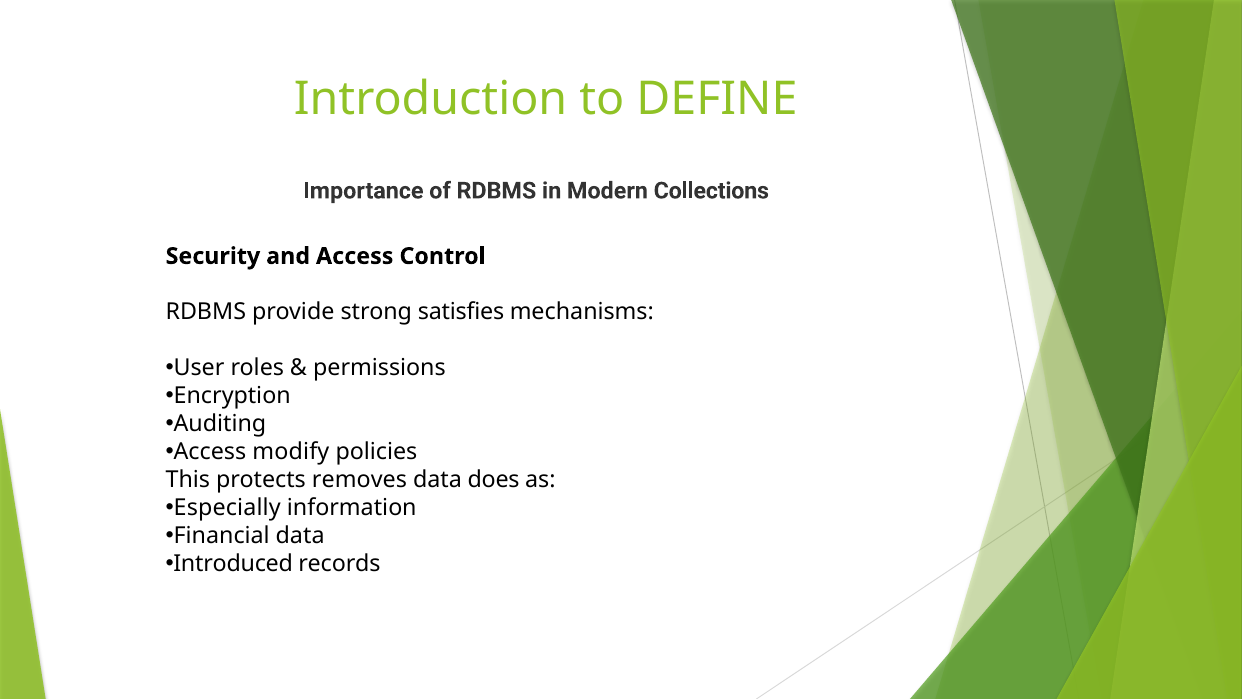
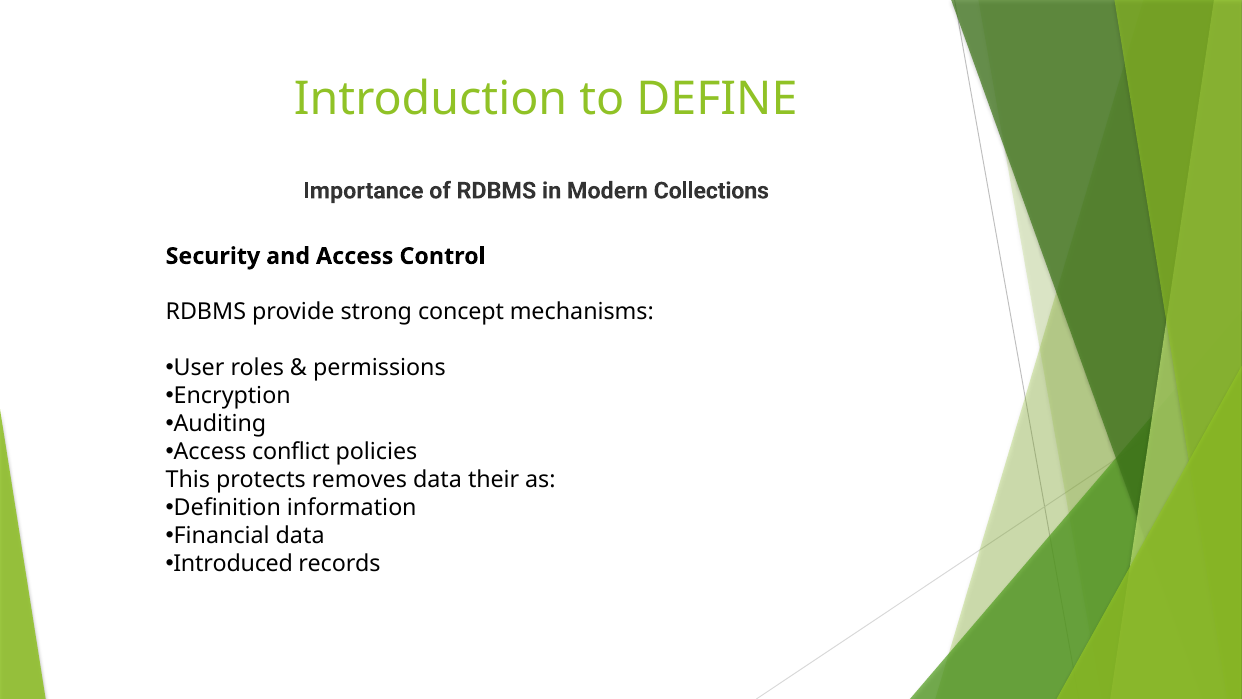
satisfies: satisfies -> concept (461, 312)
modify: modify -> conflict (291, 452)
does: does -> their (494, 480)
Especially: Especially -> Definition (227, 508)
